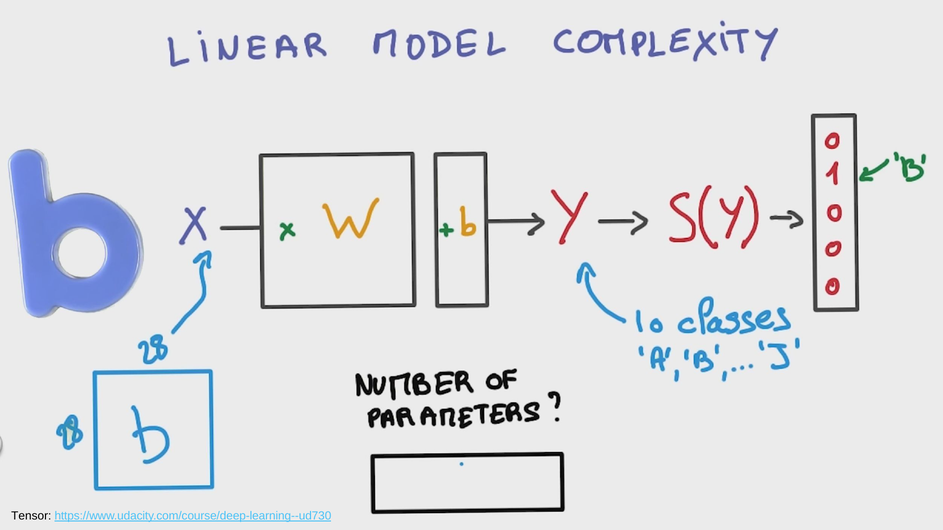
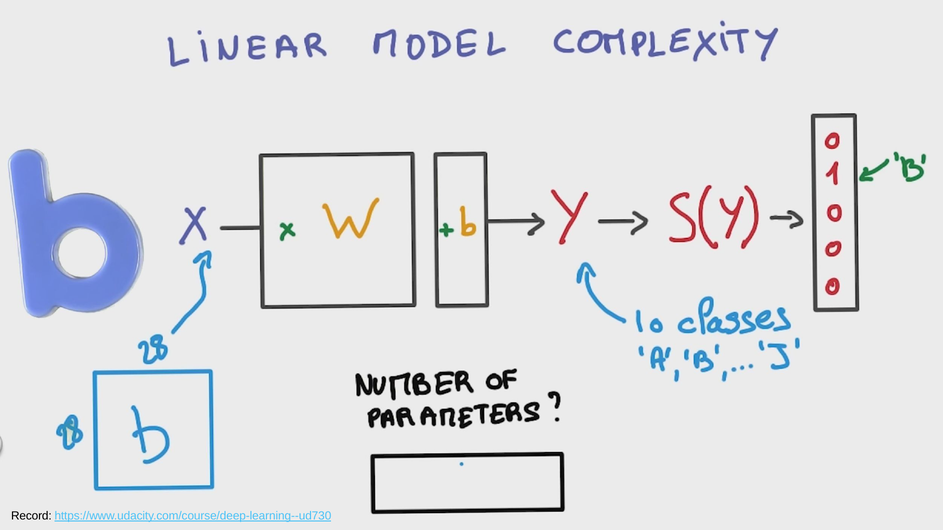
Tensor: Tensor -> Record (31, 516)
